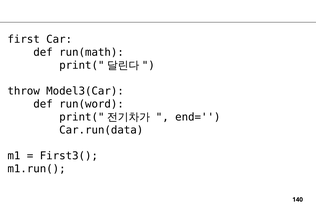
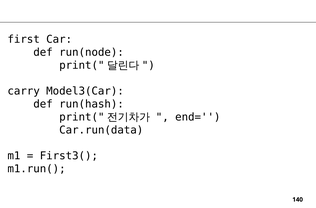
run(math: run(math -> run(node (92, 52)
throw: throw -> carry (24, 91)
run(word: run(word -> run(hash (92, 104)
